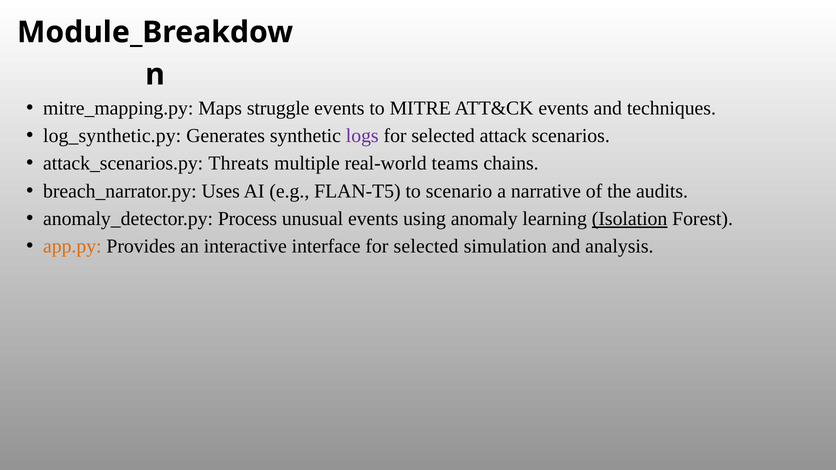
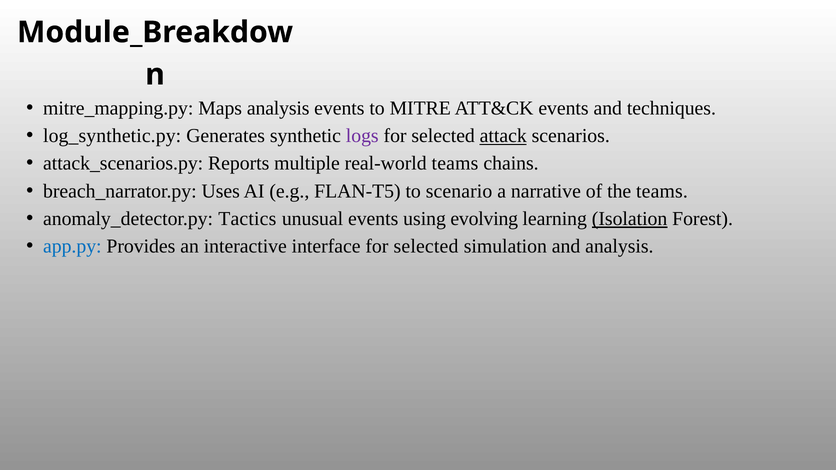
Maps struggle: struggle -> analysis (278, 108)
attack underline: none -> present (503, 136)
Threats: Threats -> Reports (239, 164)
the audits: audits -> teams (662, 191)
Process: Process -> Tactics (247, 219)
anomaly: anomaly -> evolving (484, 219)
app.py colour: orange -> blue (72, 246)
